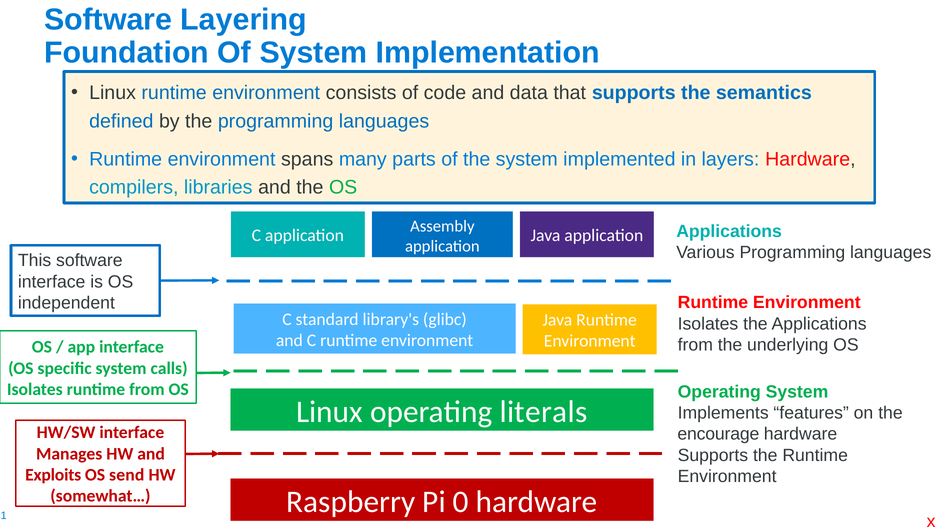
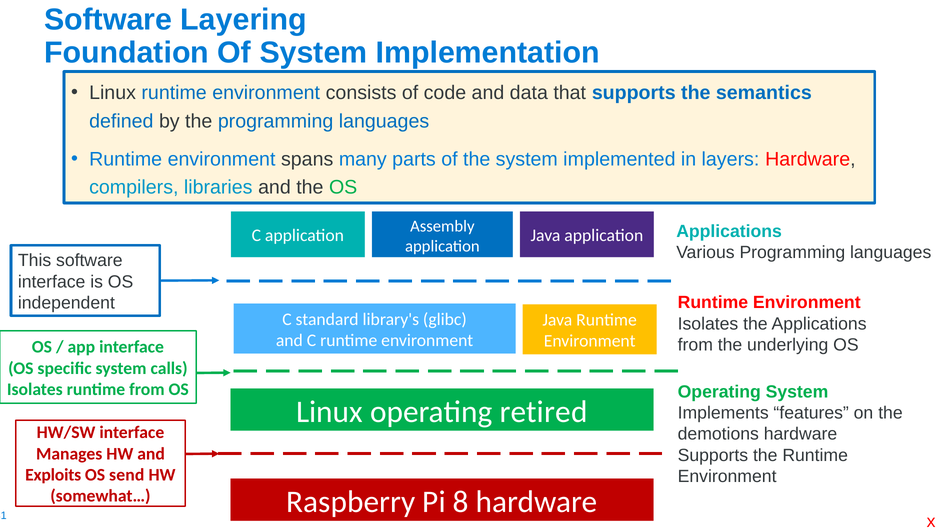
literals: literals -> retired (544, 412)
encourage: encourage -> demotions (718, 434)
0: 0 -> 8 (461, 502)
